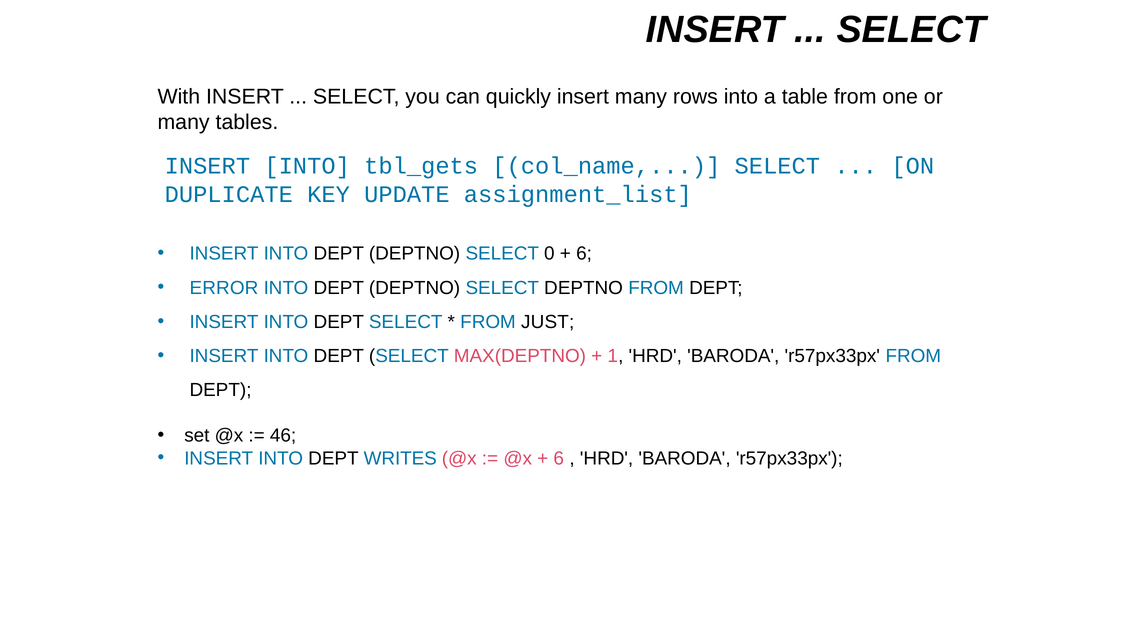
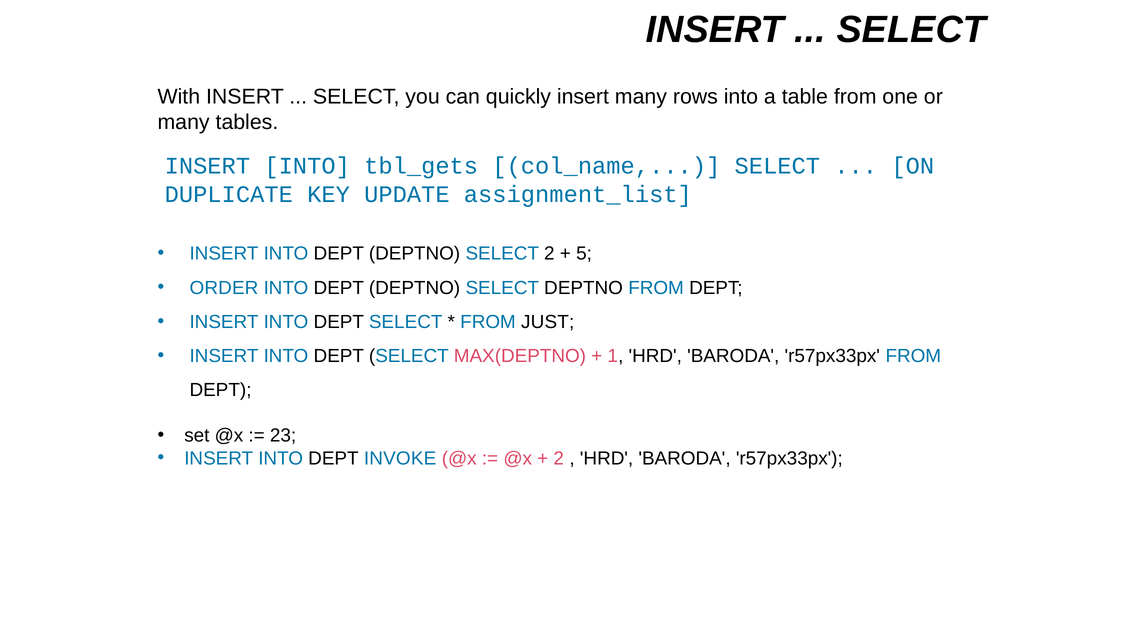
SELECT 0: 0 -> 2 (549, 254)
6: 6 -> 5 (584, 254)
ERROR: ERROR -> ORDER (224, 288)
46: 46 -> 23 (283, 435)
WRITES: WRITES -> INVOKE (400, 458)
6: 6 -> 2 (559, 458)
